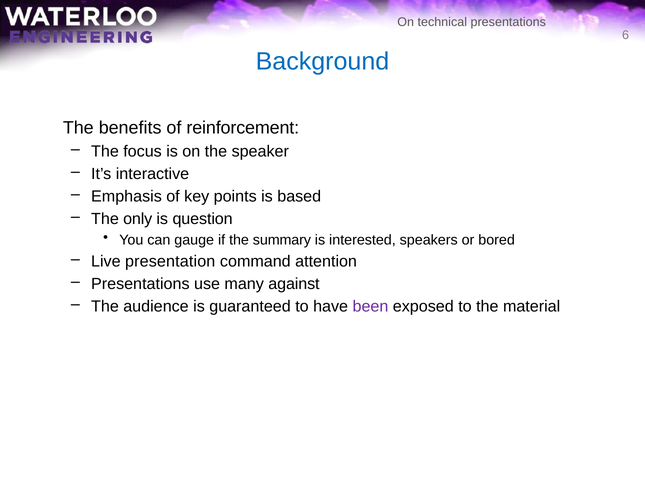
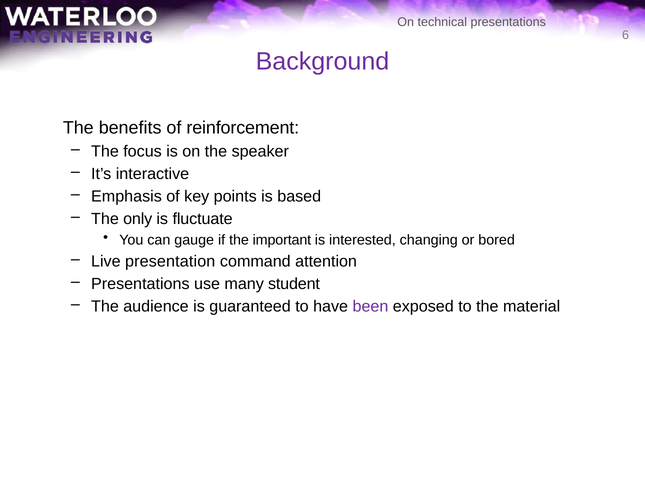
Background colour: blue -> purple (322, 61)
question: question -> fluctuate (203, 219)
summary: summary -> important (282, 240)
speakers: speakers -> changing (429, 240)
against: against -> student (294, 285)
